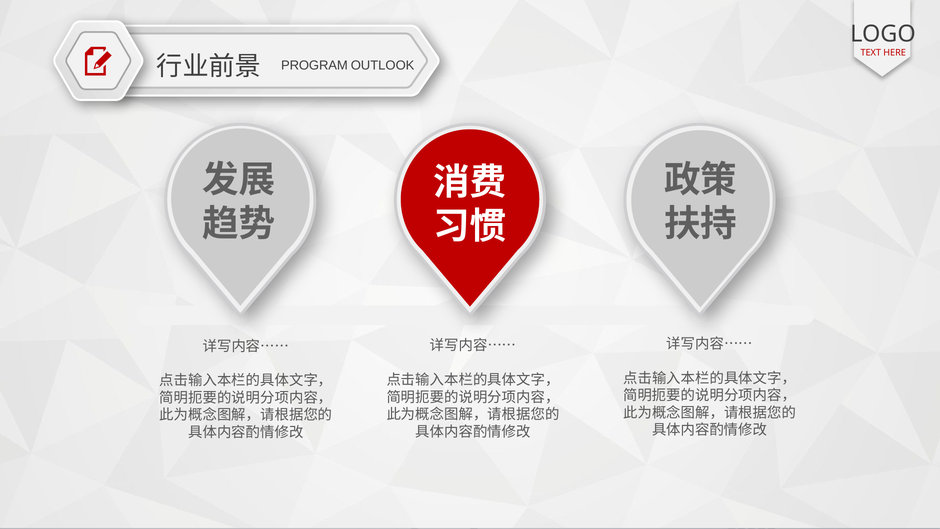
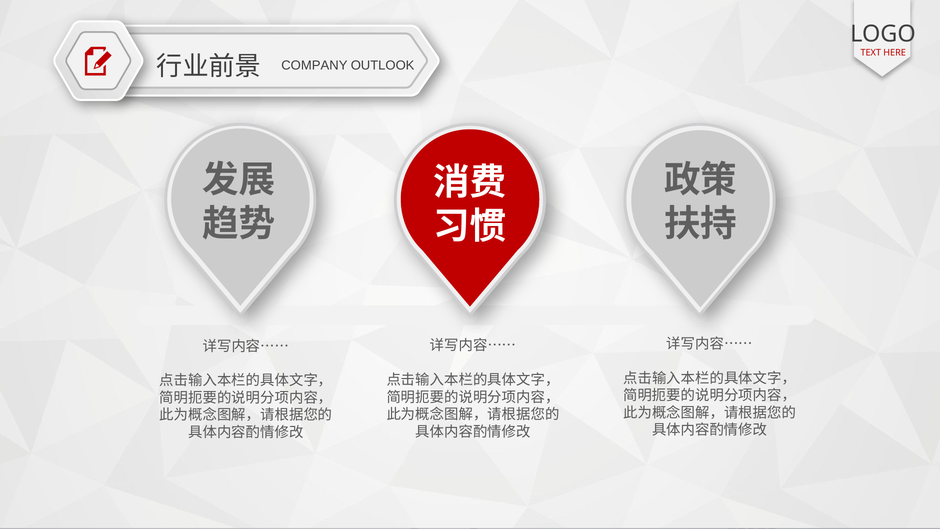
PROGRAM: PROGRAM -> COMPANY (314, 65)
